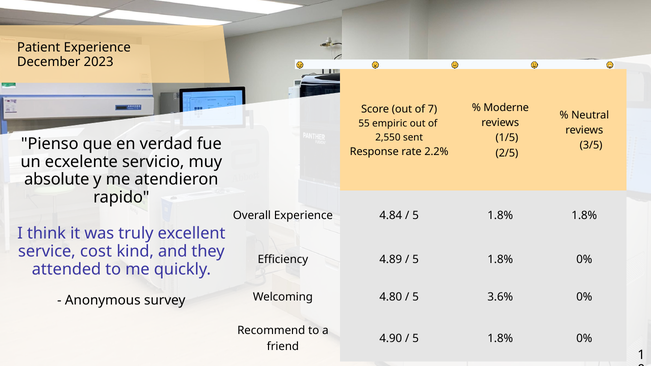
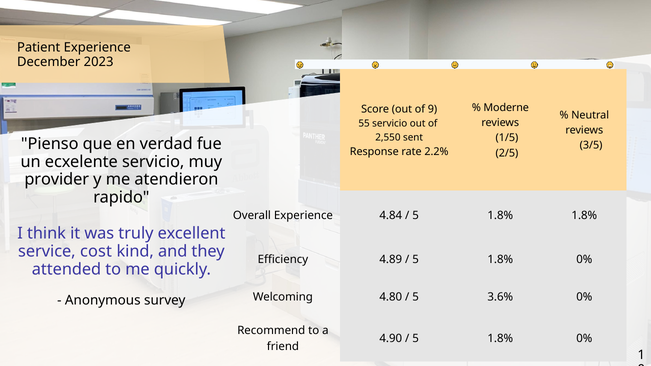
7: 7 -> 9 (432, 109)
55 empiric: empiric -> servicio (390, 124)
absolute: absolute -> provider (57, 180)
